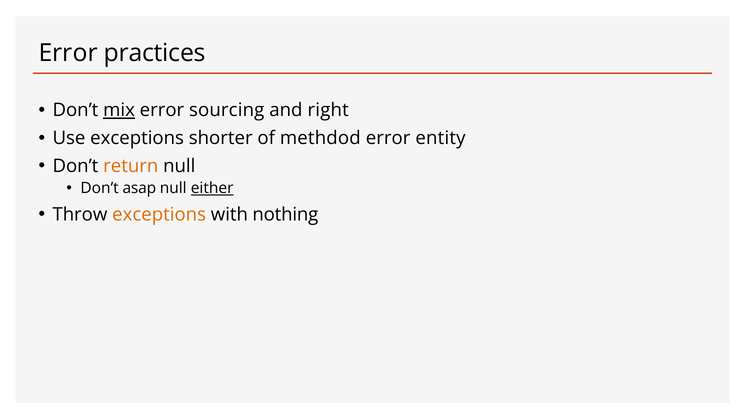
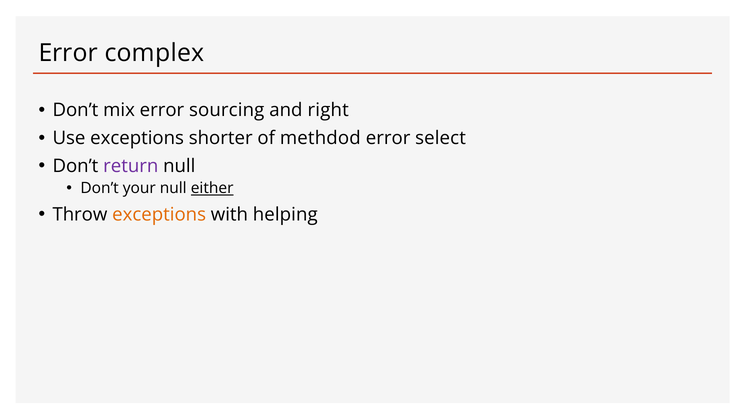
practices: practices -> complex (154, 53)
mix underline: present -> none (119, 110)
entity: entity -> select (441, 138)
return colour: orange -> purple (131, 166)
asap: asap -> your (139, 188)
nothing: nothing -> helping (285, 215)
